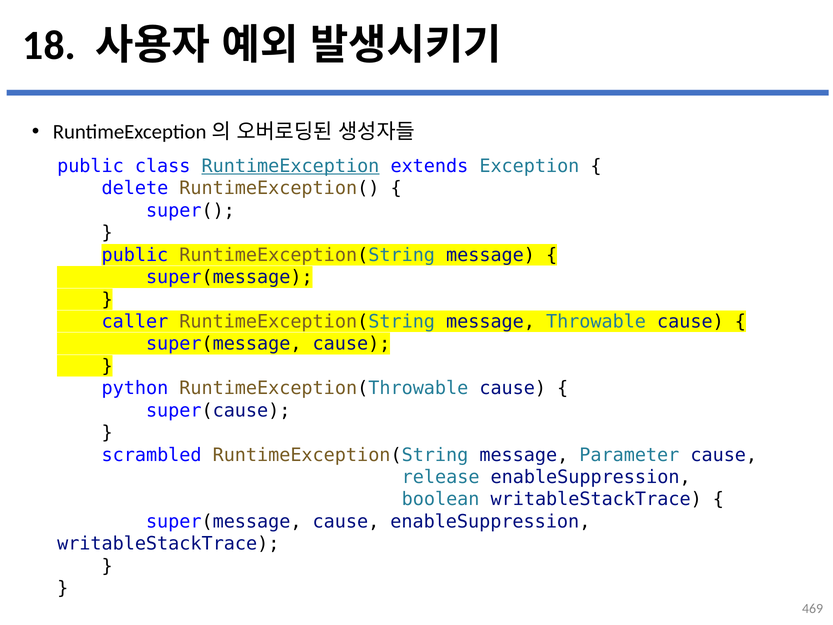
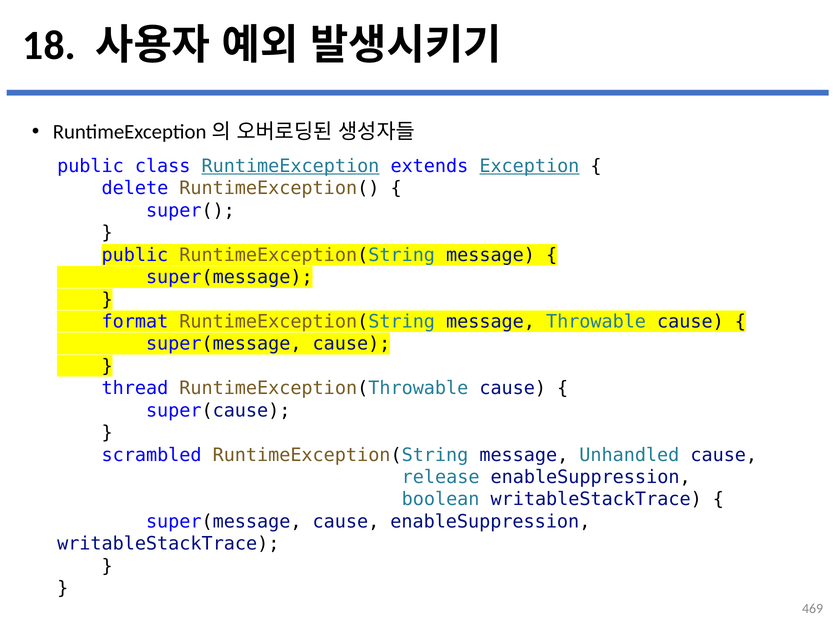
Exception underline: none -> present (529, 166)
caller: caller -> format (135, 322)
python: python -> thread (135, 388)
Parameter: Parameter -> Unhandled (629, 455)
